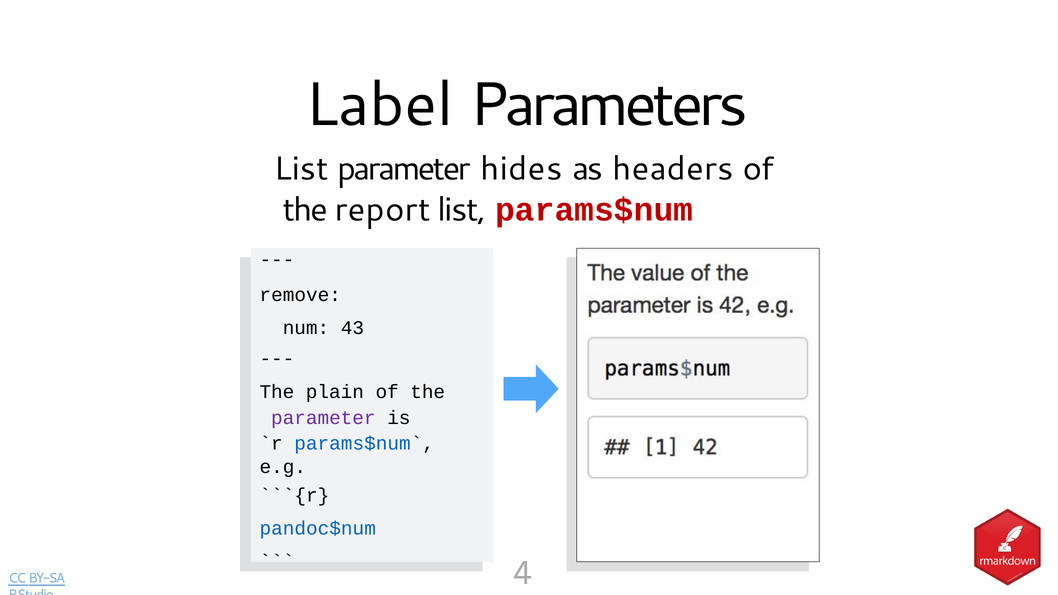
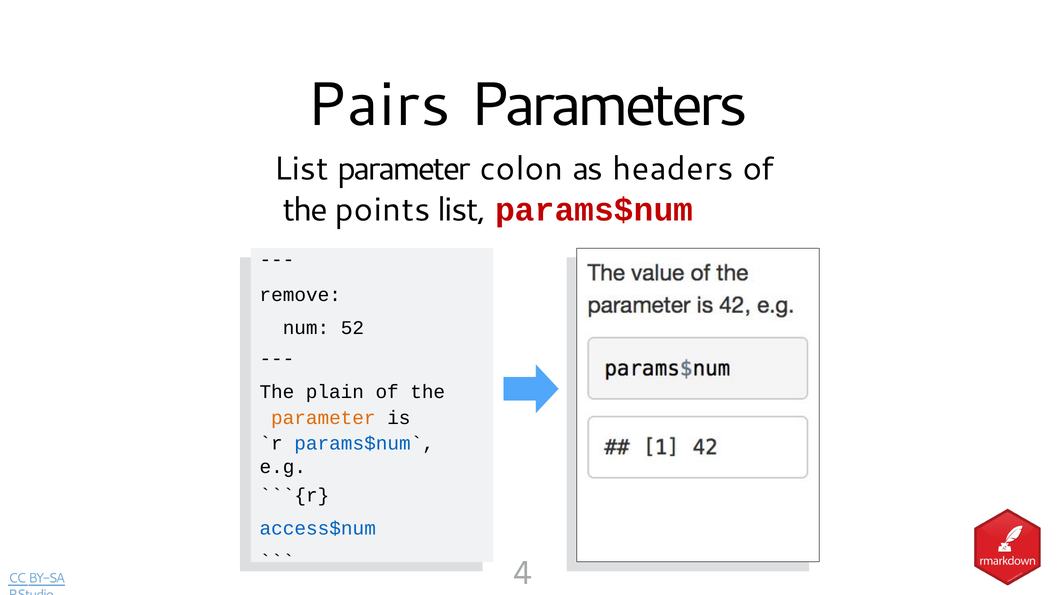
Label: Label -> Pairs (379, 105)
hides: hides -> colon (521, 169)
report: report -> points (383, 210)
43: 43 -> 52 (352, 328)
parameter colour: purple -> orange (323, 418)
pandoc$num: pandoc$num -> access$num (318, 529)
